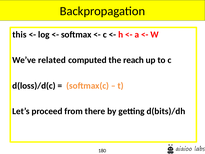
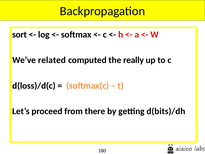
this: this -> sort (20, 34)
reach: reach -> really (134, 60)
